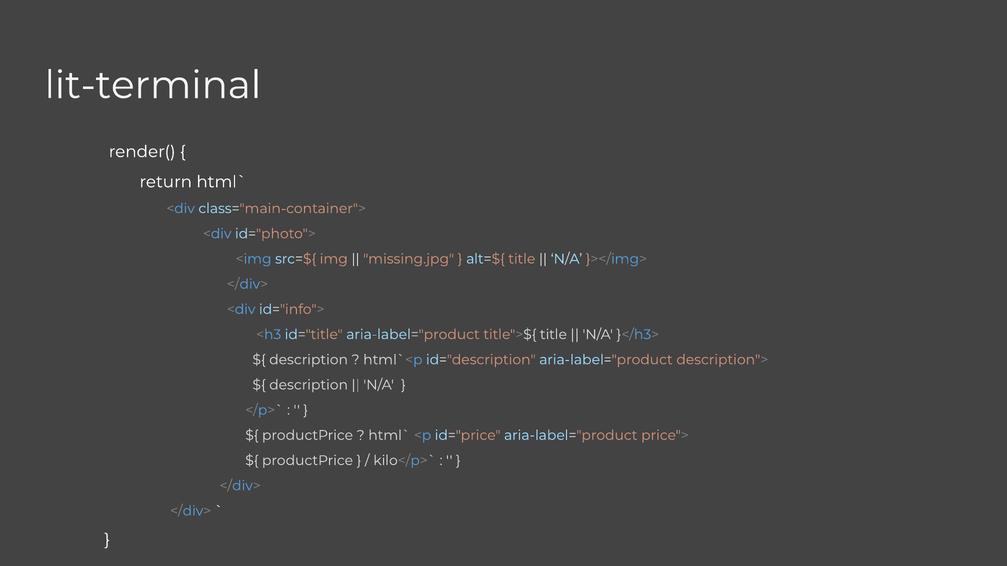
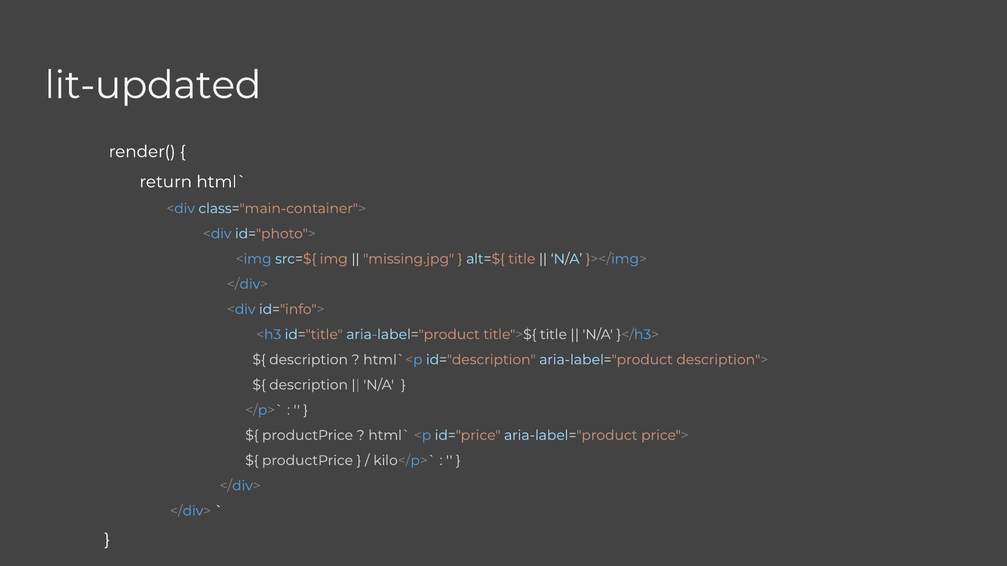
lit-terminal: lit-terminal -> lit-updated (153, 85)
